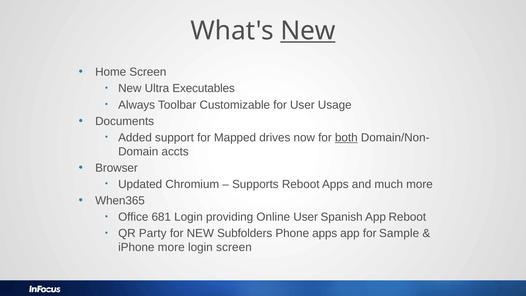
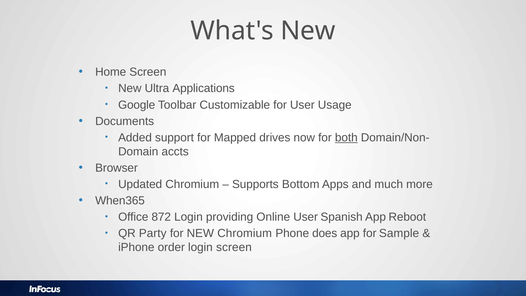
New underline: present -> none (308, 31)
Executables: Executables -> Applications (204, 88)
Always: Always -> Google (137, 105)
Supports Reboot: Reboot -> Bottom (301, 184)
681: 681 -> 872 (161, 217)
NEW Subfolders: Subfolders -> Chromium (245, 233)
Phone apps: apps -> does (325, 233)
iPhone more: more -> order (171, 247)
